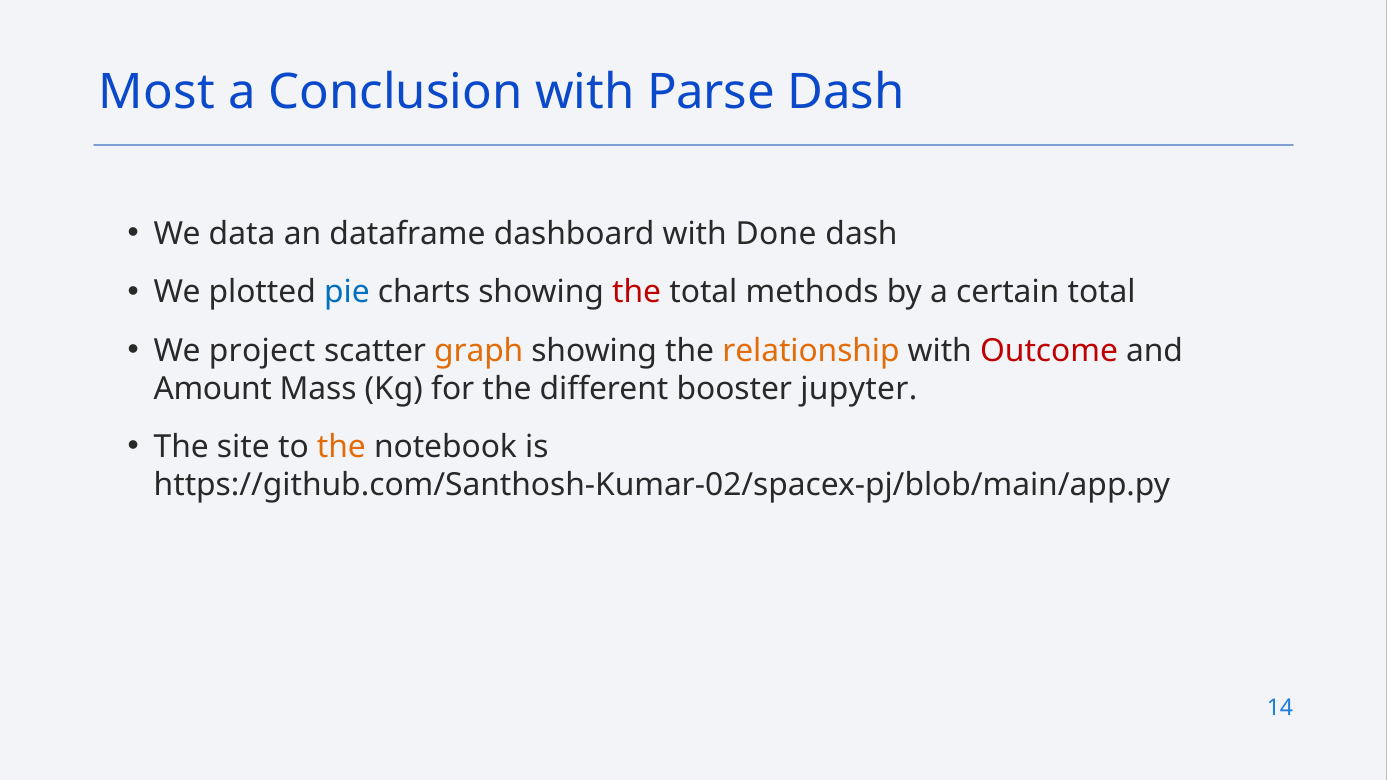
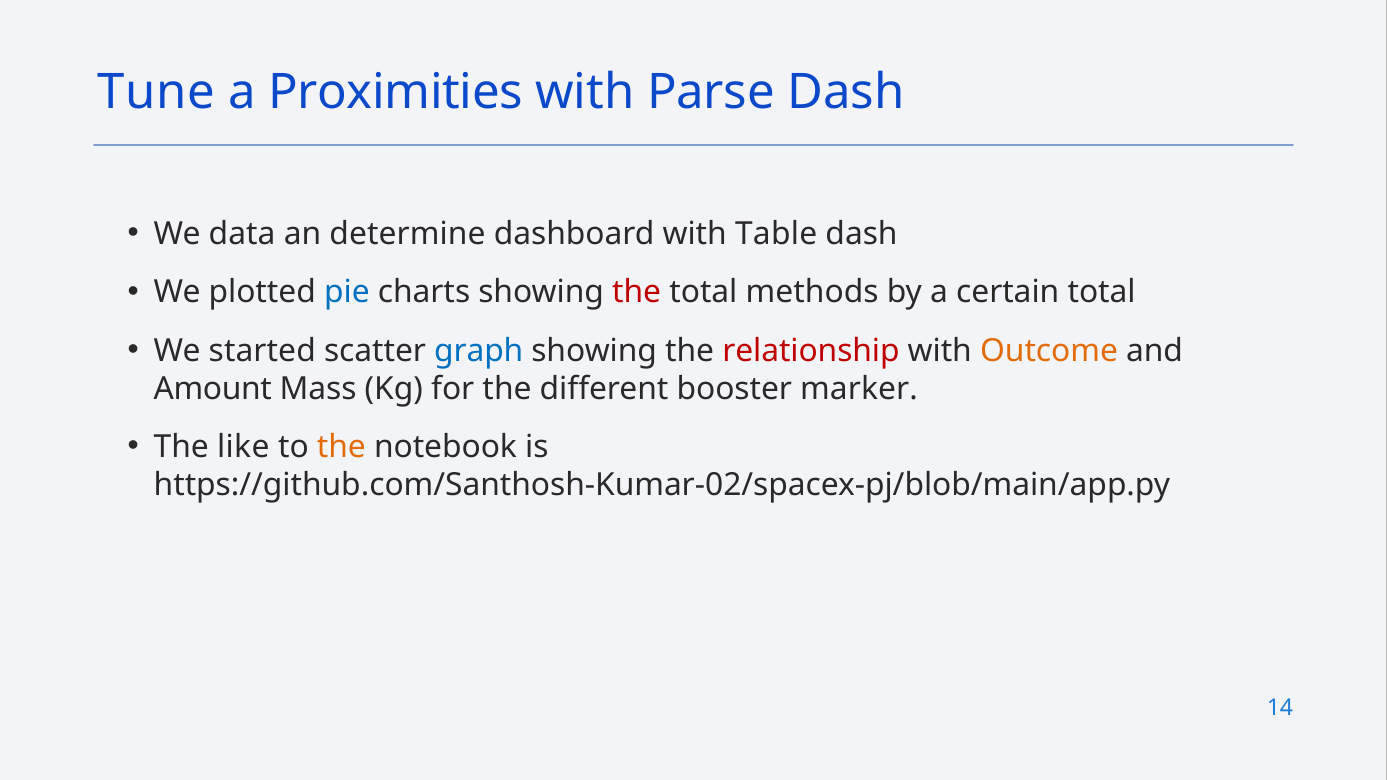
Most: Most -> Tune (157, 93)
Conclusion: Conclusion -> Proximities (396, 93)
dataframe: dataframe -> determine (408, 234)
Done: Done -> Table (776, 234)
project: project -> started (262, 351)
graph colour: orange -> blue (479, 351)
relationship colour: orange -> red (811, 351)
Outcome colour: red -> orange (1049, 351)
jupyter: jupyter -> marker (859, 389)
site: site -> like (243, 447)
